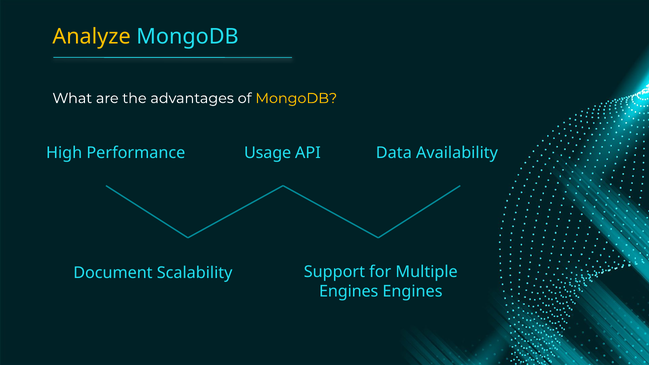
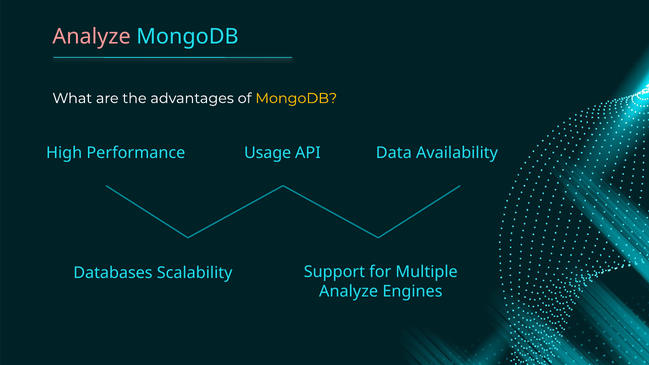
Analyze colour: yellow -> pink (92, 36)
Document: Document -> Databases (113, 273)
Engines: Engines -> Analyze (349, 292)
